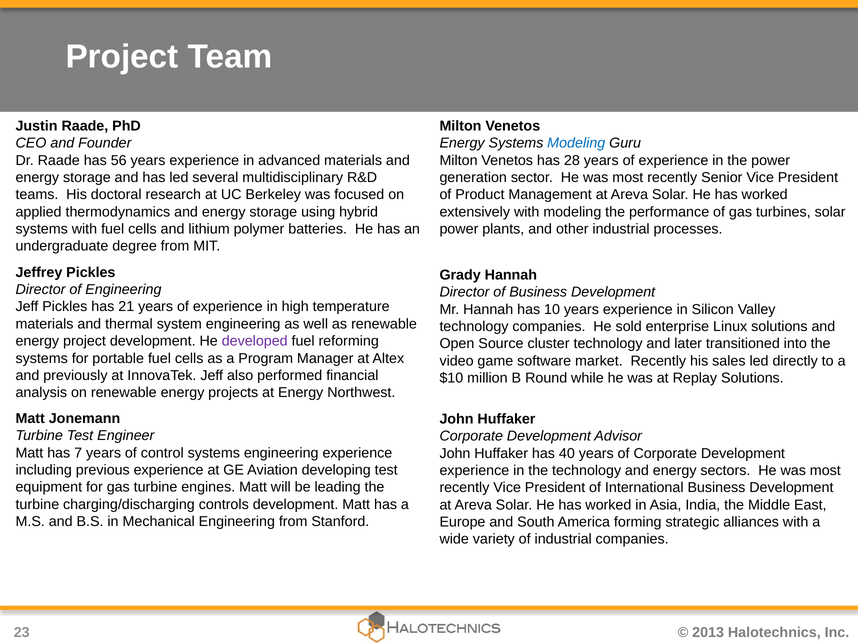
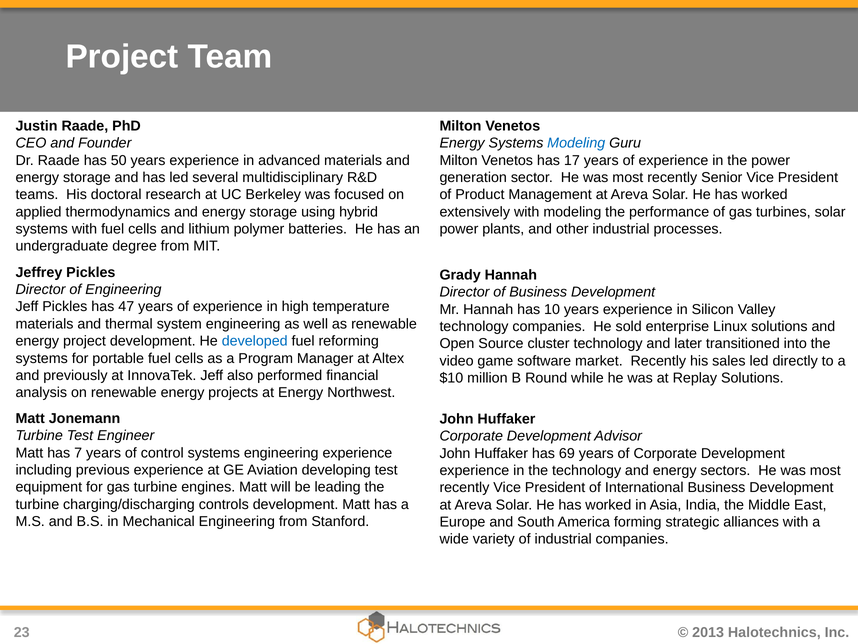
56: 56 -> 50 (119, 160)
28: 28 -> 17 (572, 160)
21: 21 -> 47 (126, 307)
developed colour: purple -> blue (255, 341)
40: 40 -> 69 (567, 453)
